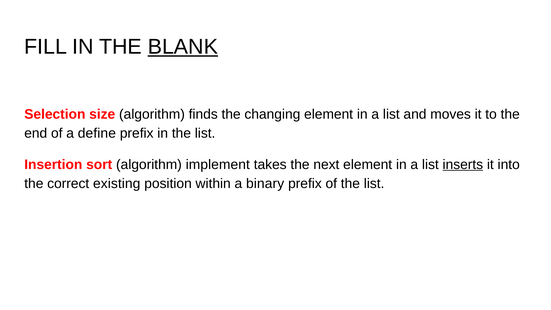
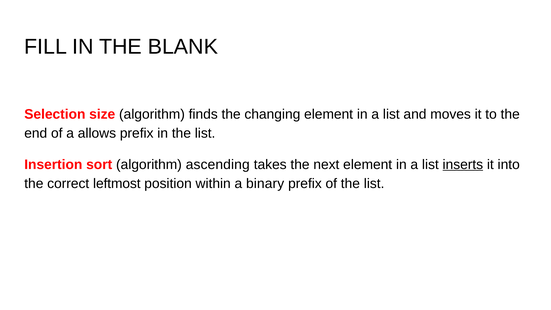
BLANK underline: present -> none (183, 47)
define: define -> allows (97, 133)
implement: implement -> ascending (218, 164)
existing: existing -> leftmost (117, 183)
